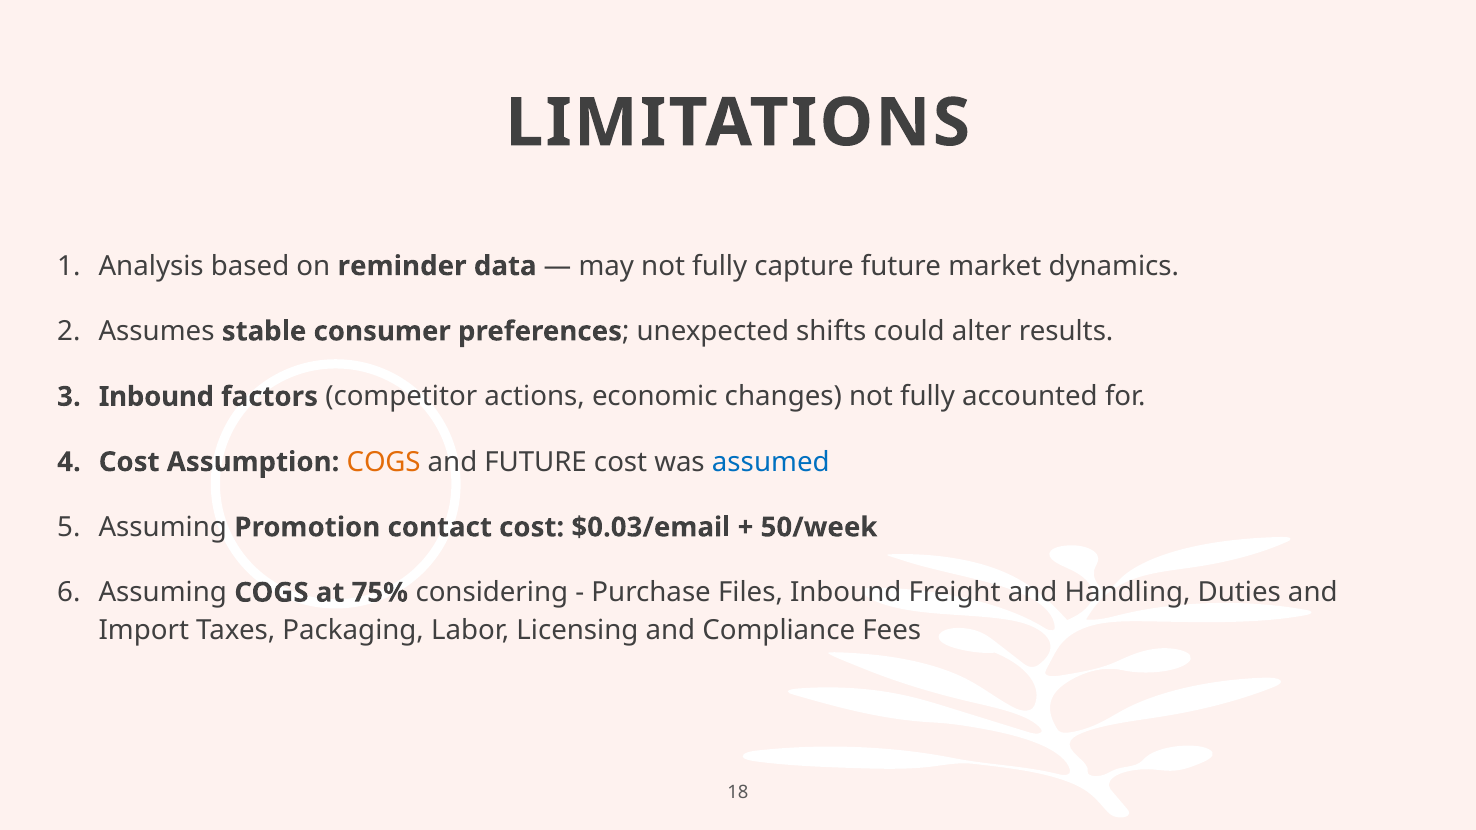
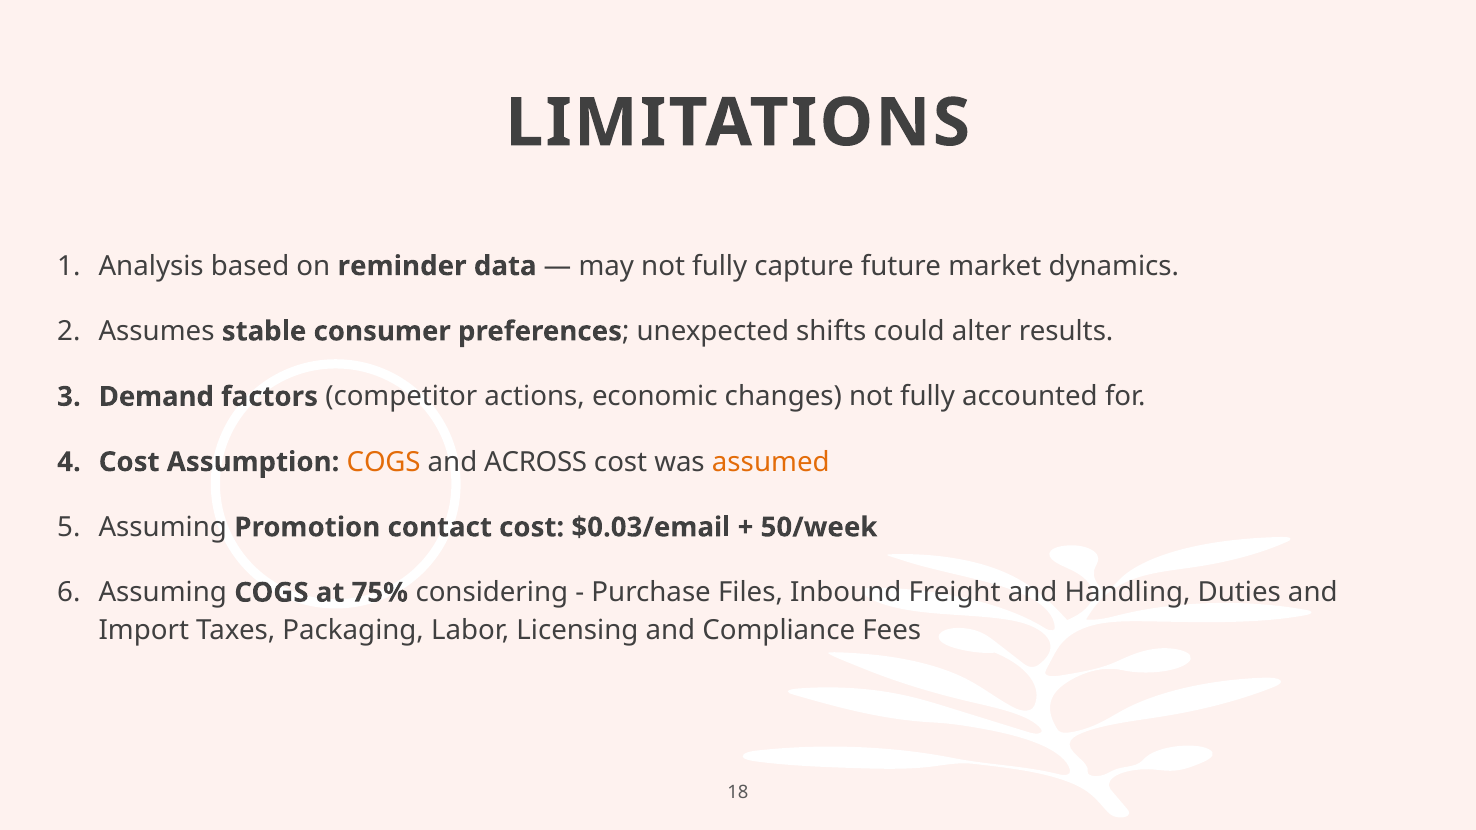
Inbound: Inbound -> Demand (156, 397)
and FUTURE: FUTURE -> ACROSS (536, 462)
assumed colour: blue -> orange (771, 462)
